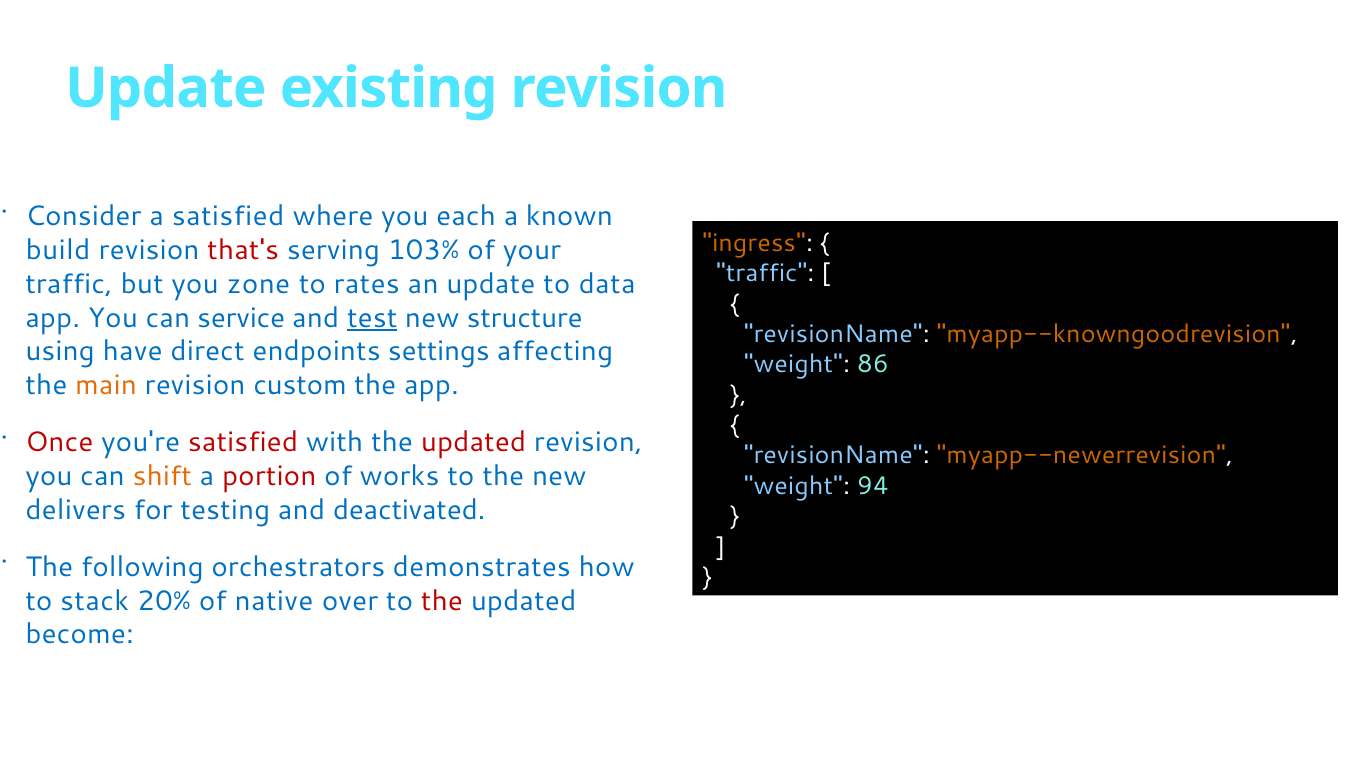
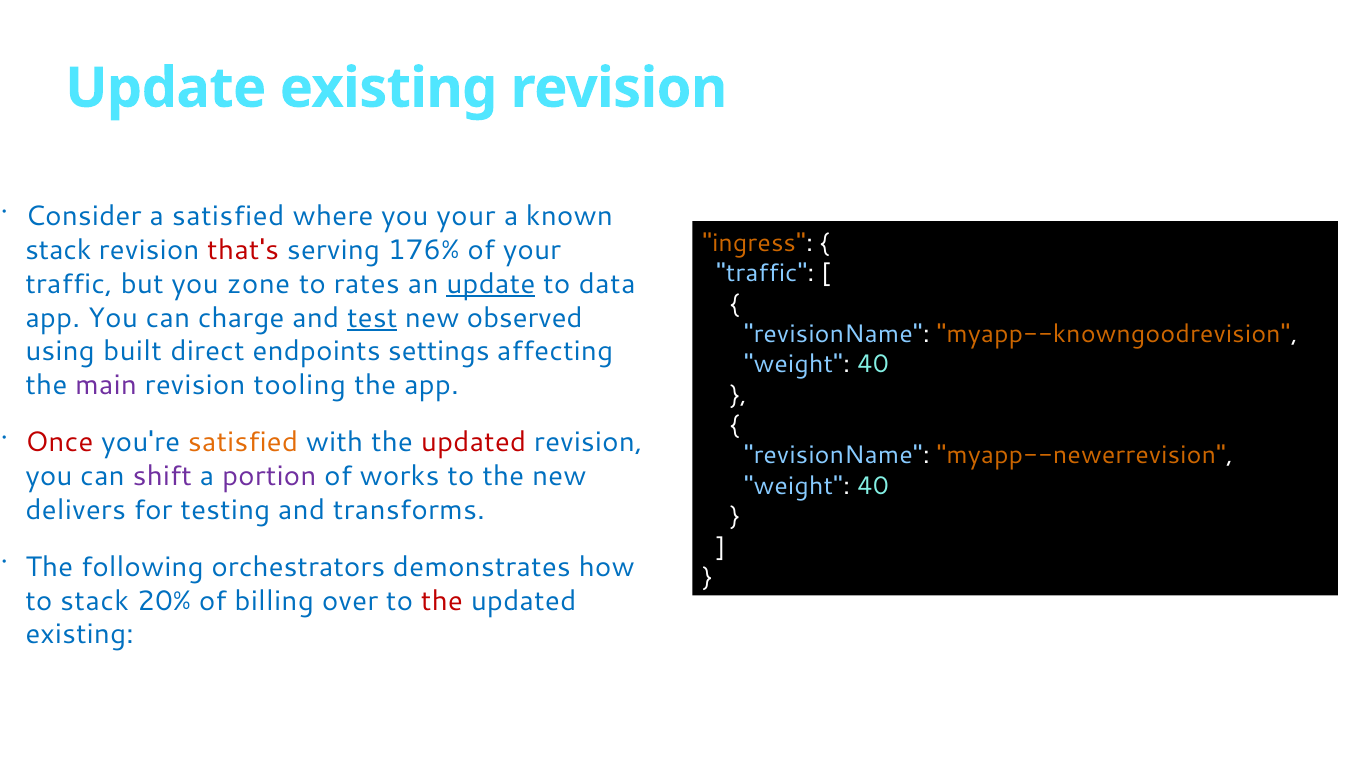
you each: each -> your (466, 216)
build: build -> stack (58, 250)
103%: 103% -> 176% (424, 250)
update underline: none -> present (491, 284)
service: service -> charge (241, 318)
structure: structure -> observed (525, 318)
have: have -> built (133, 351)
86: 86 -> 40 (873, 364)
main colour: orange -> purple (106, 385)
custom: custom -> tooling (300, 385)
satisfied colour: red -> orange (243, 442)
shift colour: orange -> purple (162, 476)
portion colour: red -> purple (269, 476)
94: 94 -> 40 (873, 486)
deactivated: deactivated -> transforms (409, 510)
native: native -> billing (274, 601)
become: become -> existing (80, 634)
